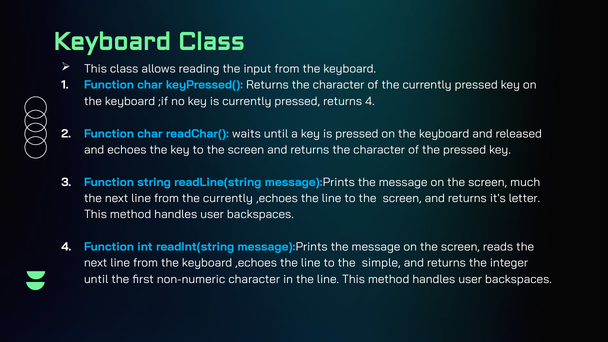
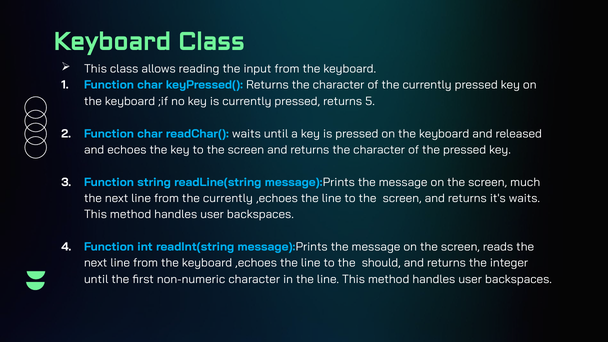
returns 4: 4 -> 5 (370, 101)
it's letter: letter -> waits (524, 198)
simple: simple -> should (381, 263)
